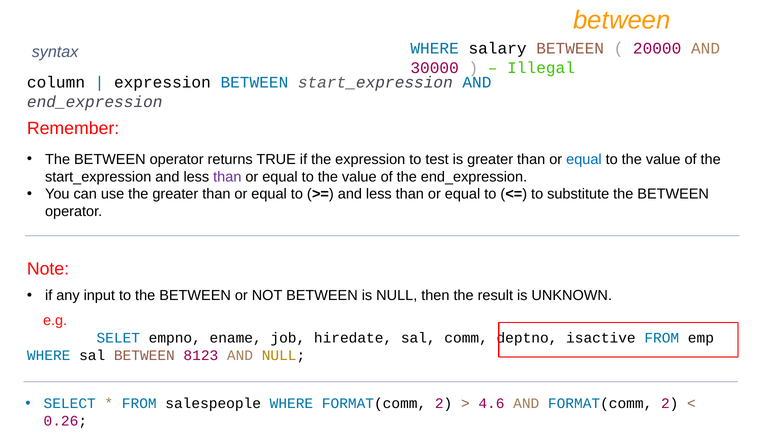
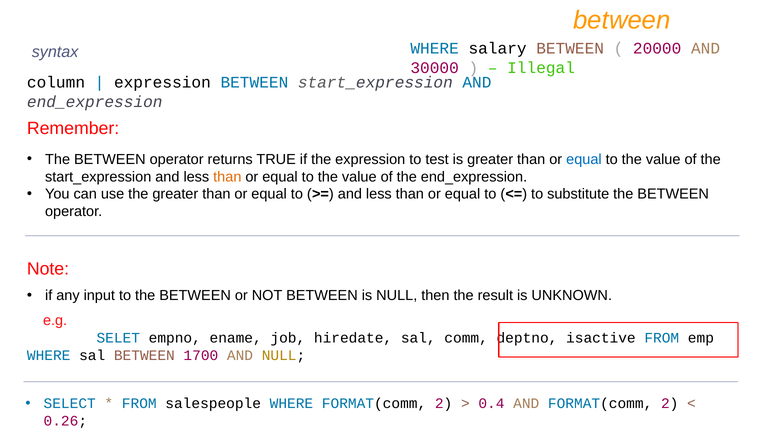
than colour: purple -> orange (227, 177)
8123: 8123 -> 1700 (201, 355)
4.6: 4.6 -> 0.4 (491, 403)
